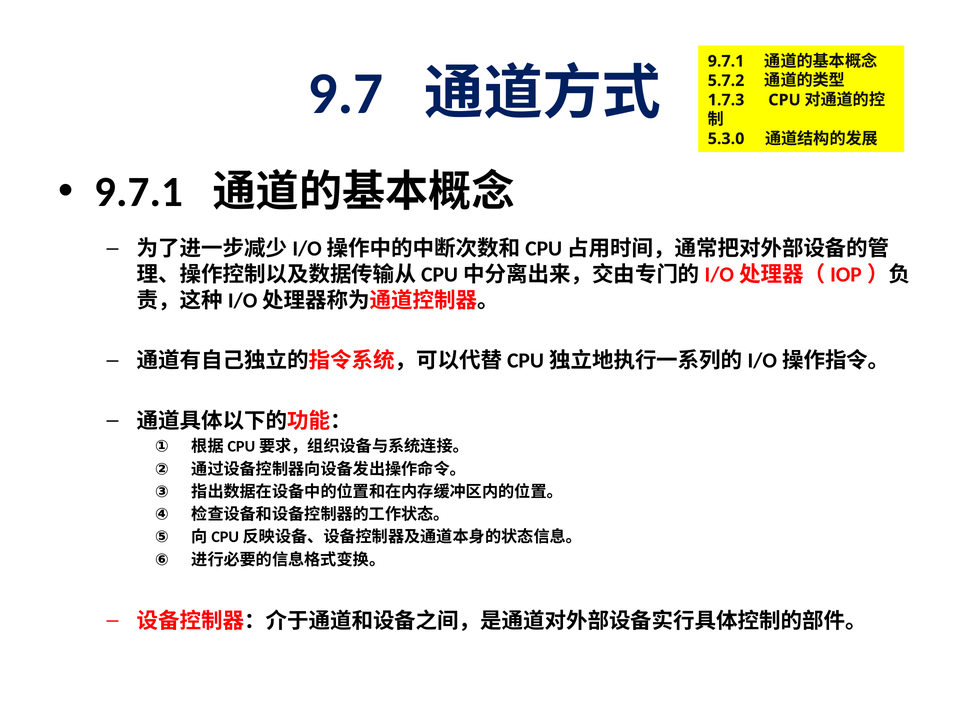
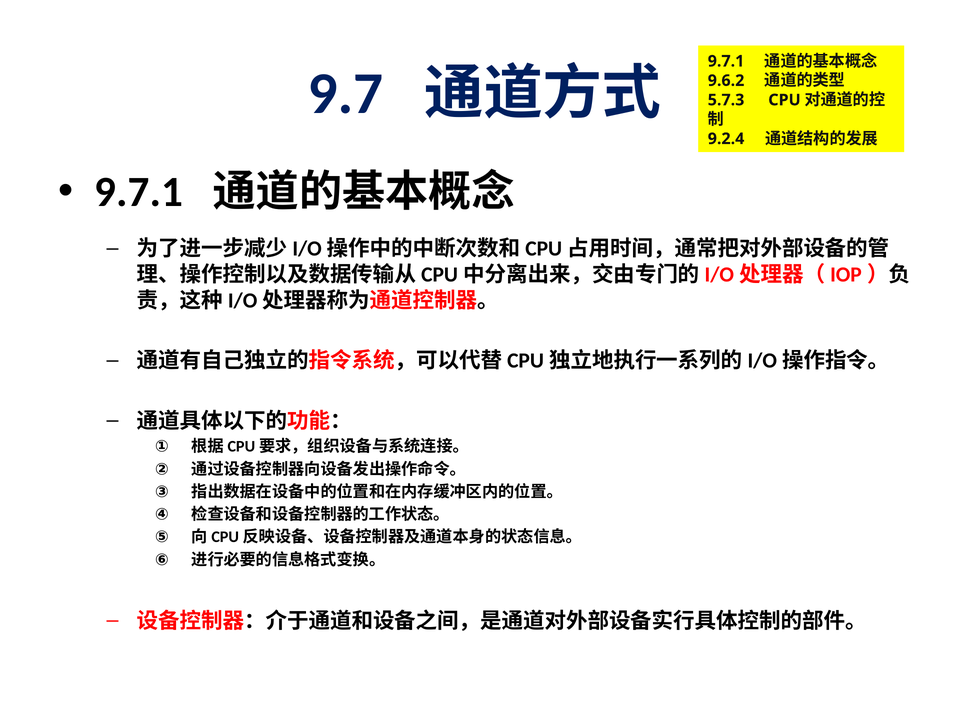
5.7.2: 5.7.2 -> 9.6.2 (726, 81)
1.7.3: 1.7.3 -> 5.7.3 (726, 100)
5.3.0: 5.3.0 -> 9.2.4 (726, 139)
